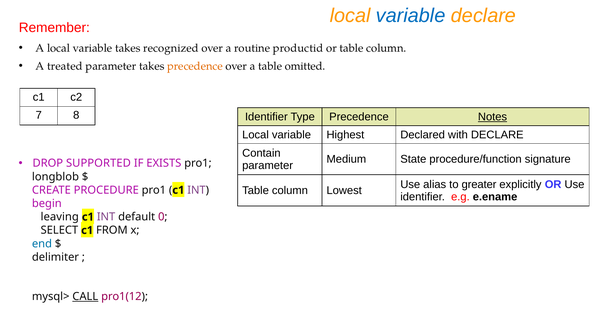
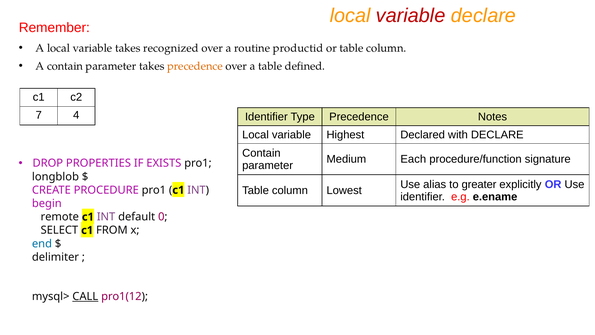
variable colour: blue -> red (411, 15)
A treated: treated -> contain (65, 66)
omitted: omitted -> defined (305, 66)
8: 8 -> 4 (76, 115)
Notes underline: present -> none (493, 117)
State: State -> Each (413, 159)
SUPPORTED: SUPPORTED -> PROPERTIES (98, 163)
leaving: leaving -> remote (60, 217)
